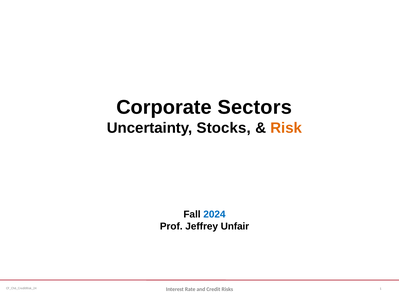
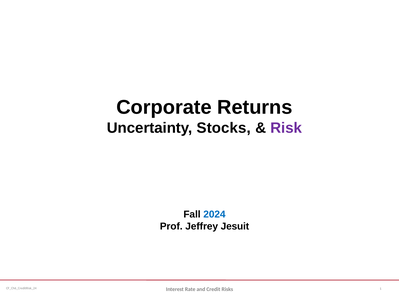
Sectors: Sectors -> Returns (255, 107)
Risk colour: orange -> purple (286, 128)
Unfair: Unfair -> Jesuit (235, 227)
